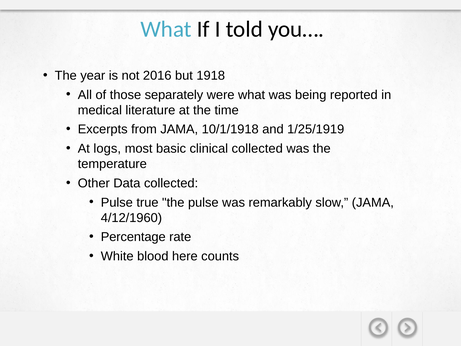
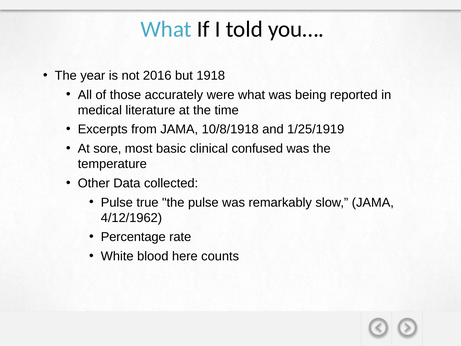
separately: separately -> accurately (174, 95)
10/1/1918: 10/1/1918 -> 10/8/1918 (230, 129)
logs: logs -> sore (107, 149)
clinical collected: collected -> confused (257, 149)
4/12/1960: 4/12/1960 -> 4/12/1962 (131, 218)
